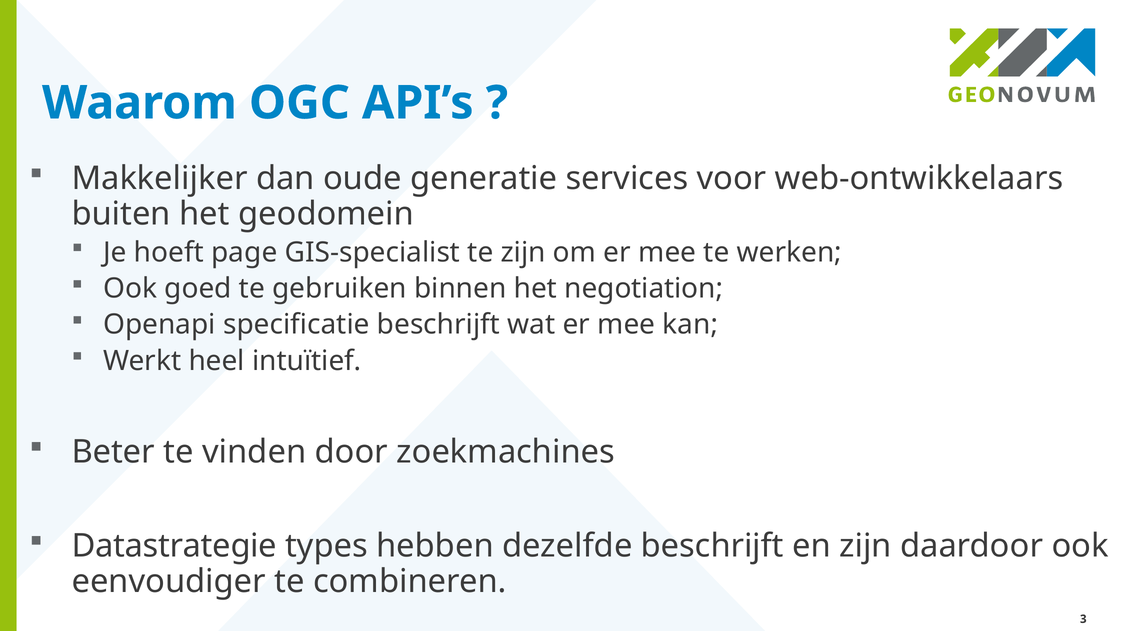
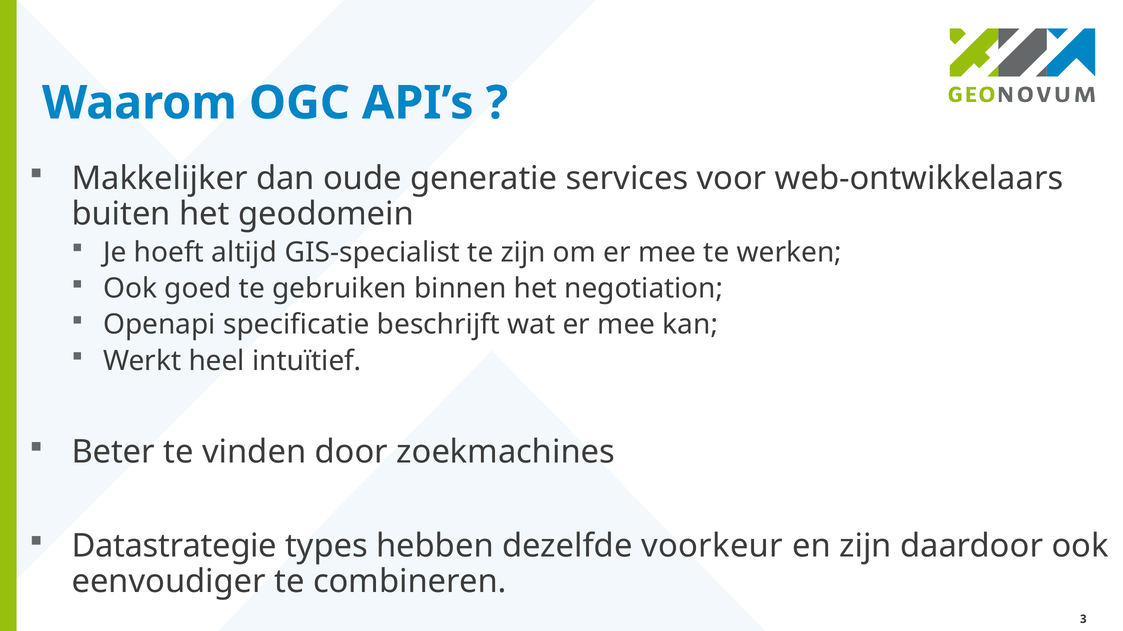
page: page -> altijd (244, 253)
dezelfde beschrijft: beschrijft -> voorkeur (712, 547)
